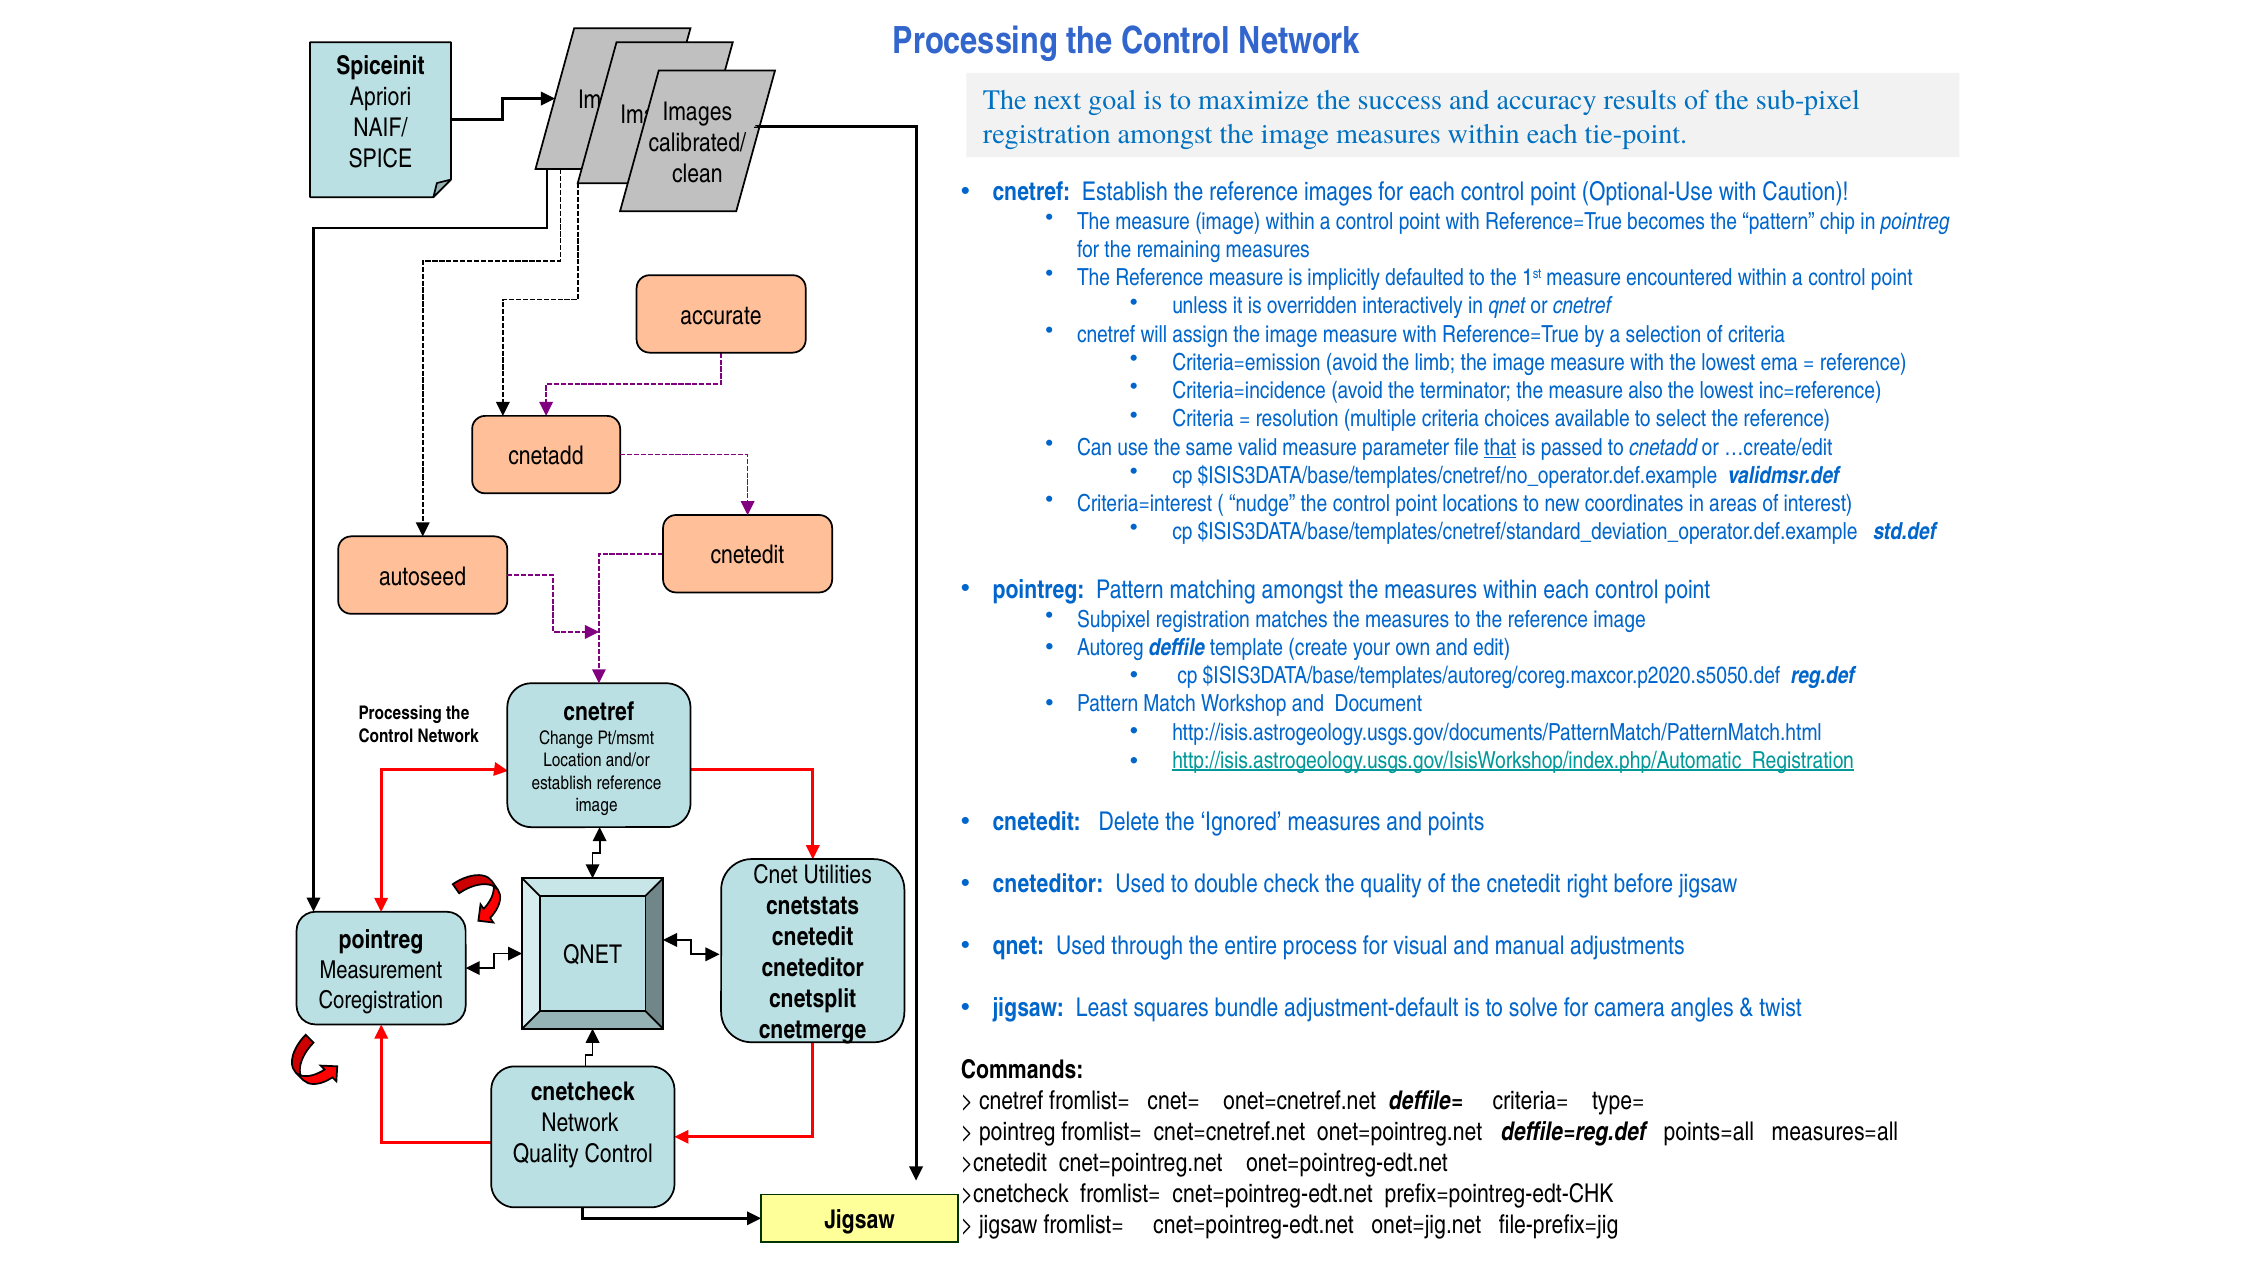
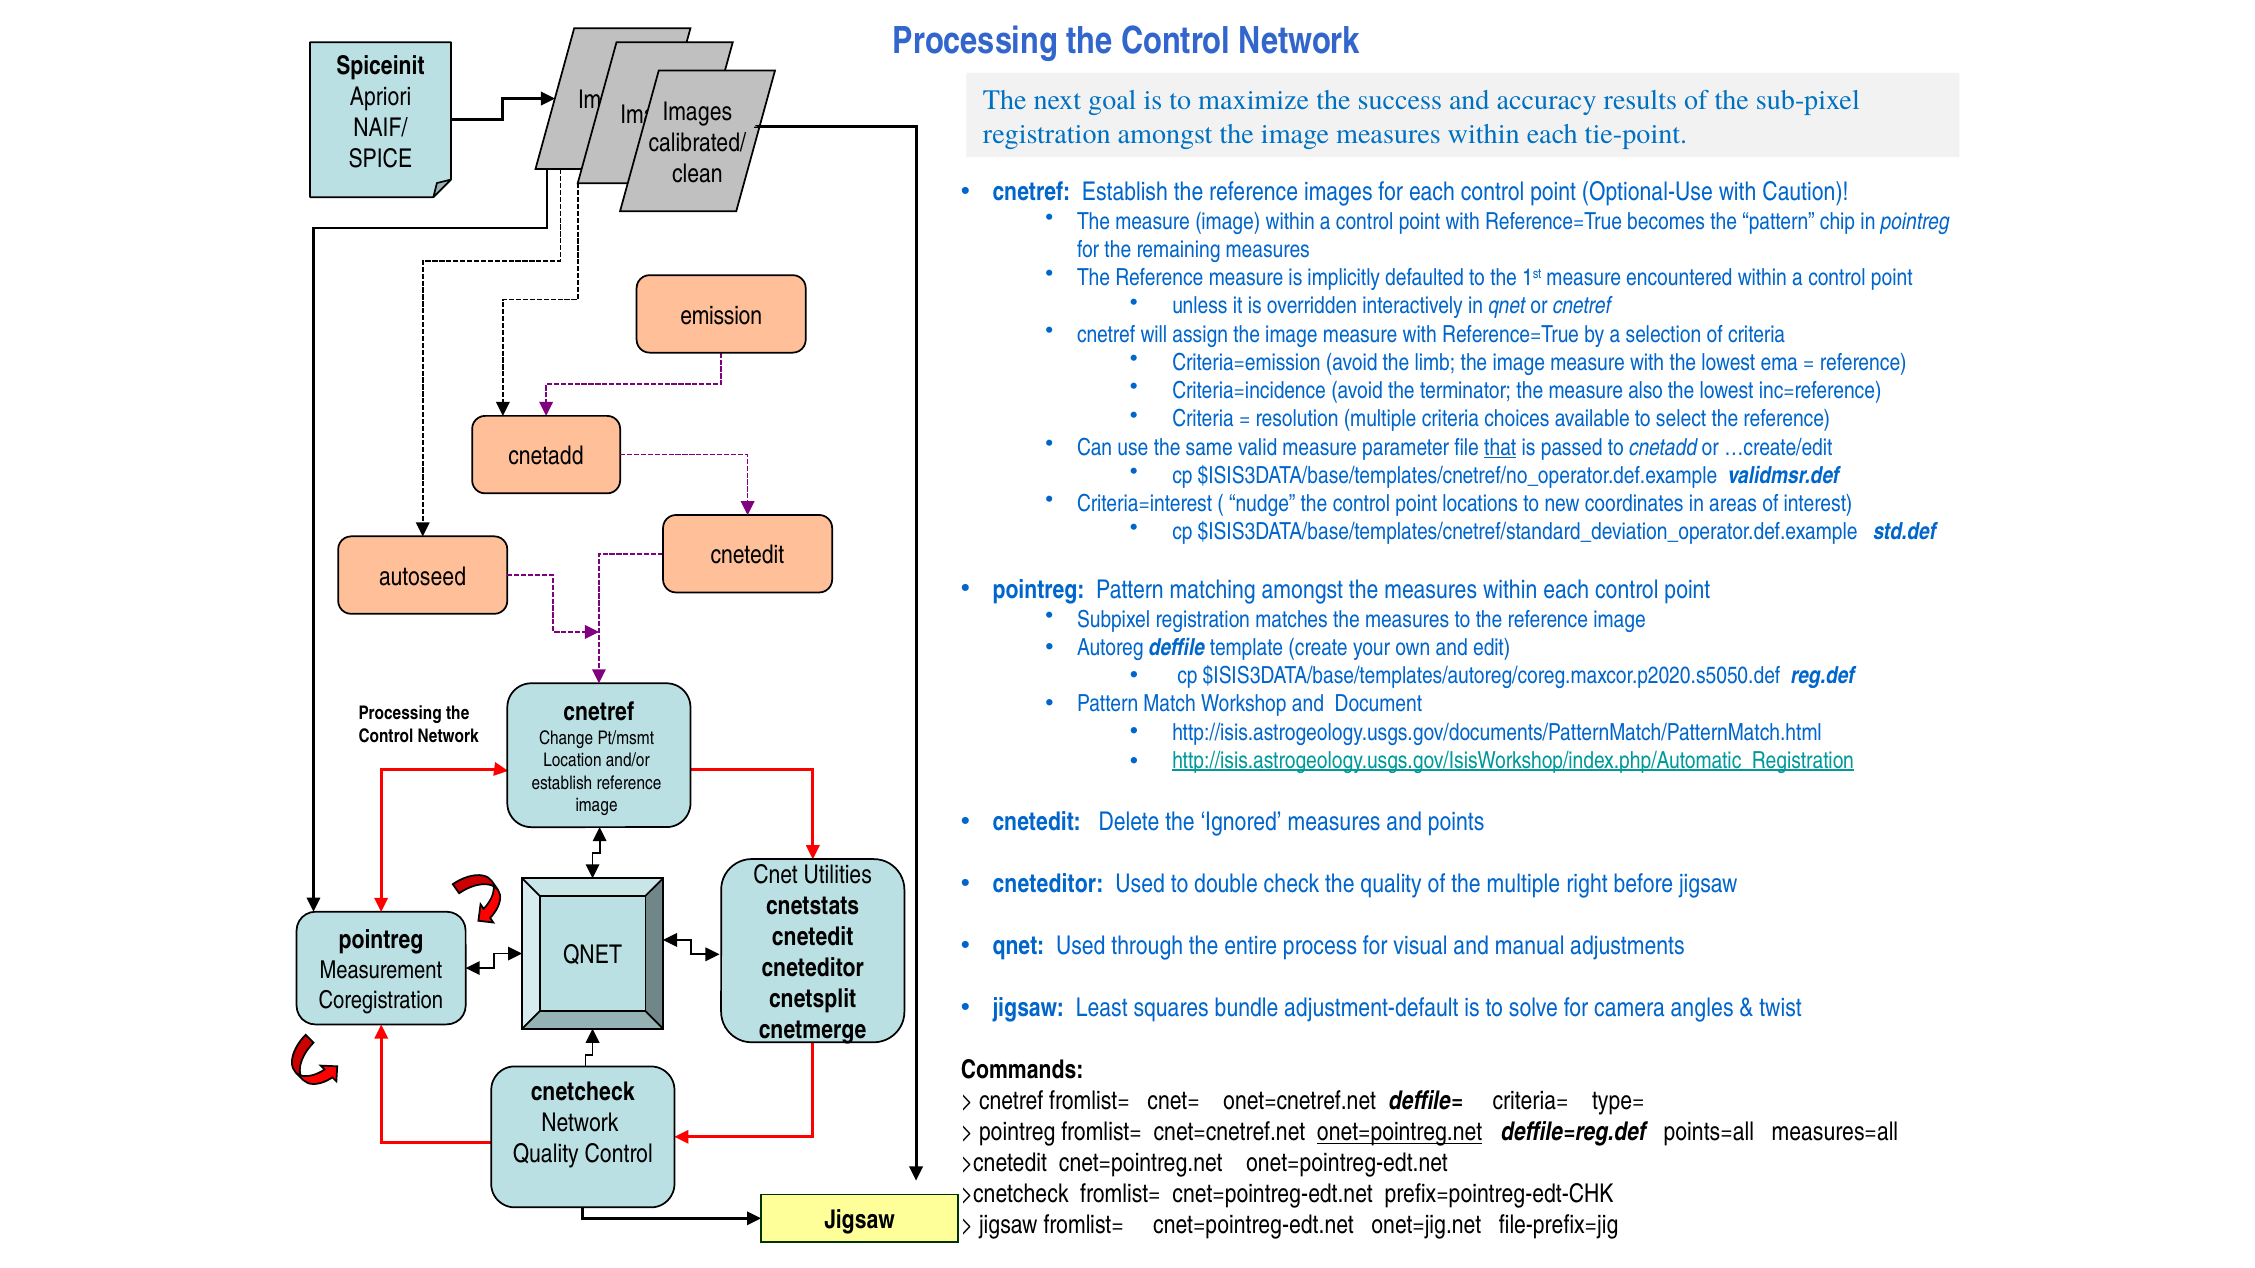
accurate: accurate -> emission (721, 316)
the cnetedit: cnetedit -> multiple (1523, 884)
onet=pointreg.net underline: none -> present (1400, 1133)
